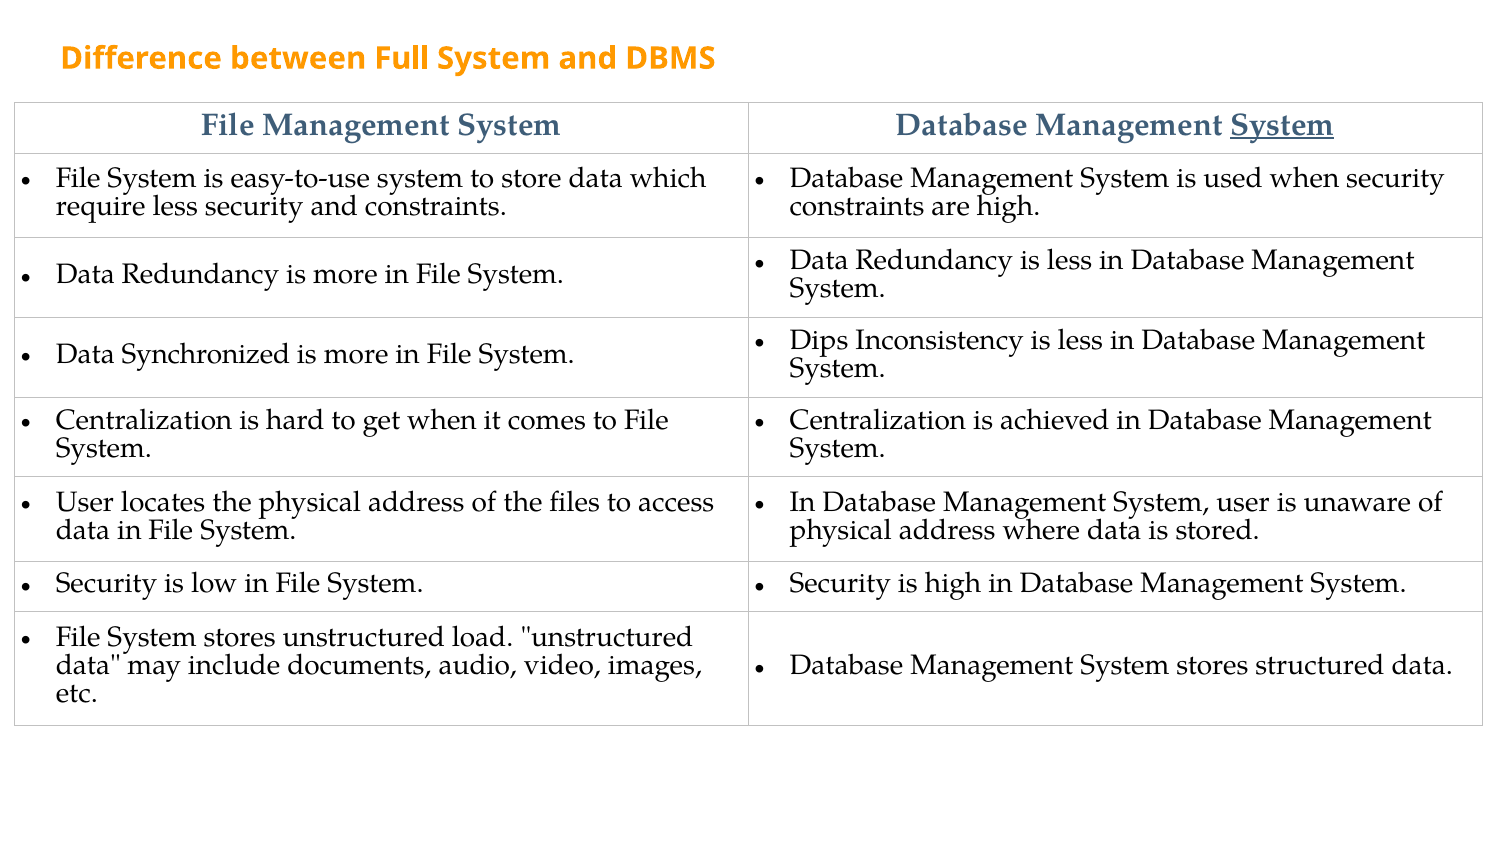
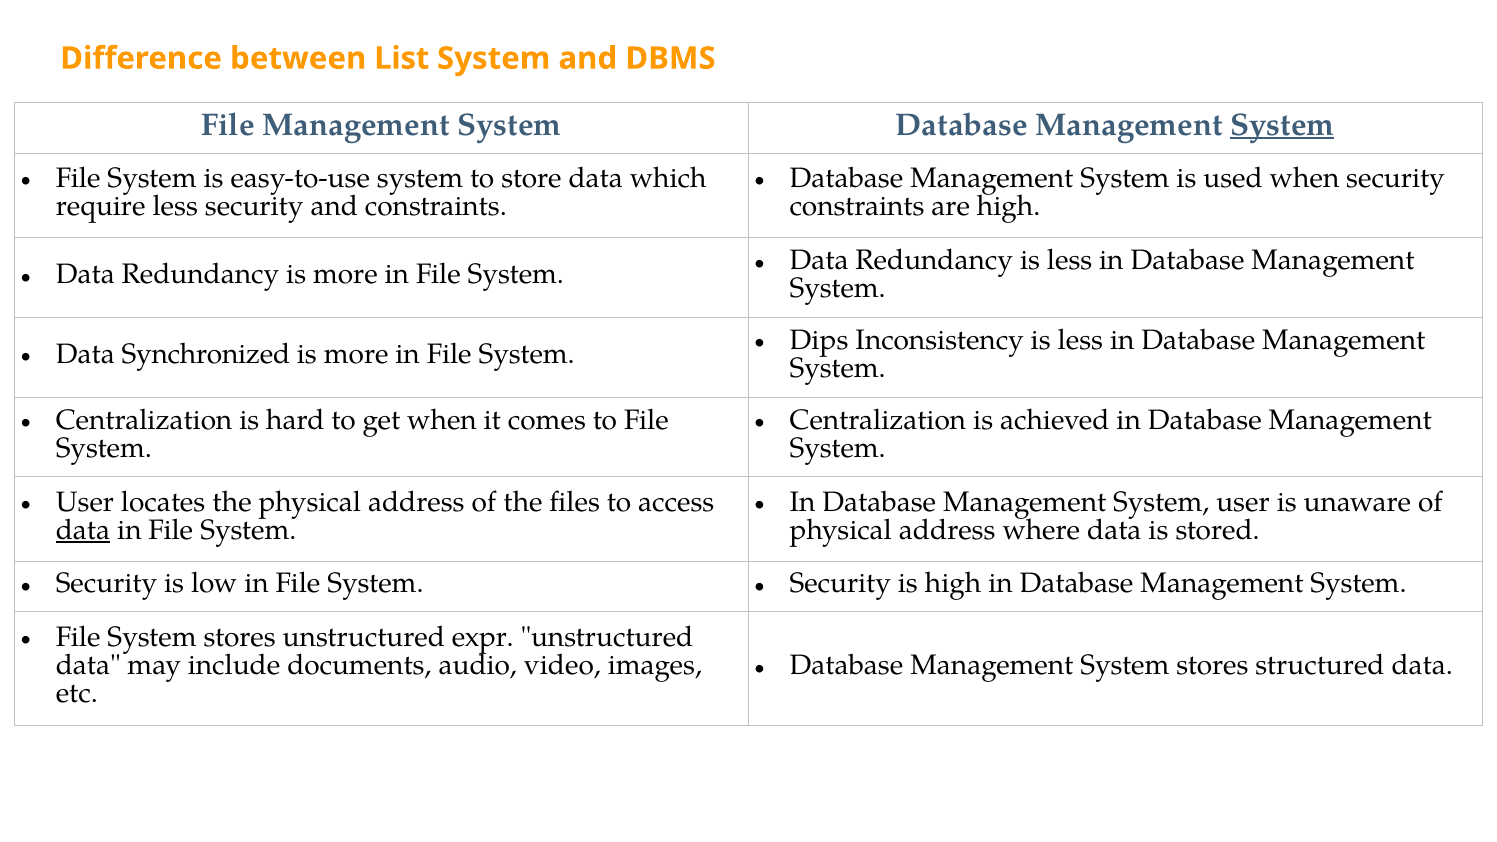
Full: Full -> List (402, 58)
data underline: none -> present (83, 530)
load: load -> expr (483, 637)
